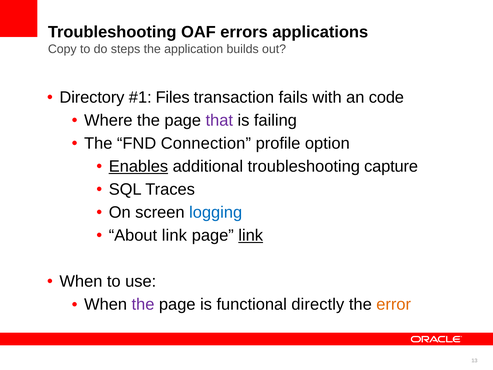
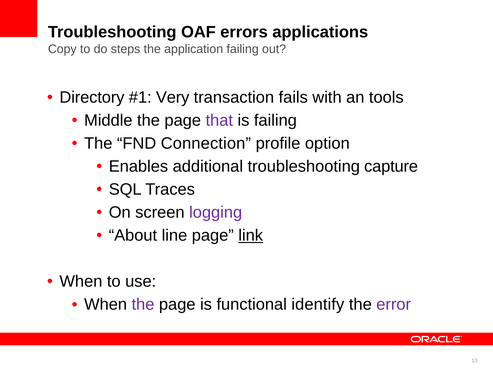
application builds: builds -> failing (243, 49)
Files: Files -> Very (173, 97)
code: code -> tools (386, 97)
Where: Where -> Middle (108, 120)
Enables underline: present -> none (138, 166)
logging colour: blue -> purple (216, 212)
About link: link -> line (174, 235)
directly: directly -> identify (318, 304)
error colour: orange -> purple (394, 304)
